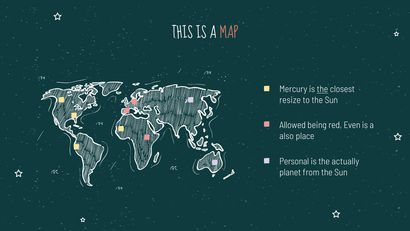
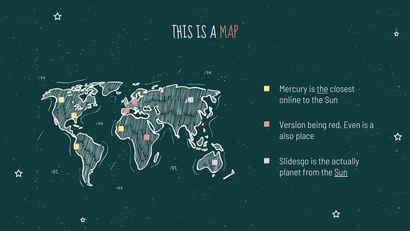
resize: resize -> online (290, 100)
Allowed: Allowed -> Version (293, 125)
Personal: Personal -> Slidesgo (294, 161)
Sun underline: none -> present (341, 172)
